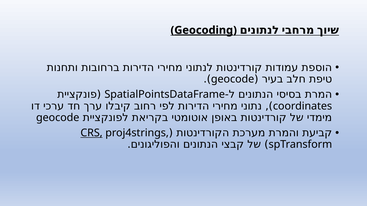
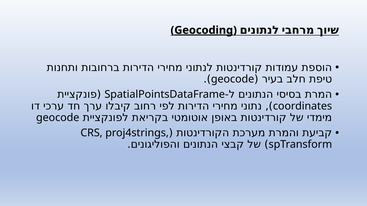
CRS underline: present -> none (92, 133)
